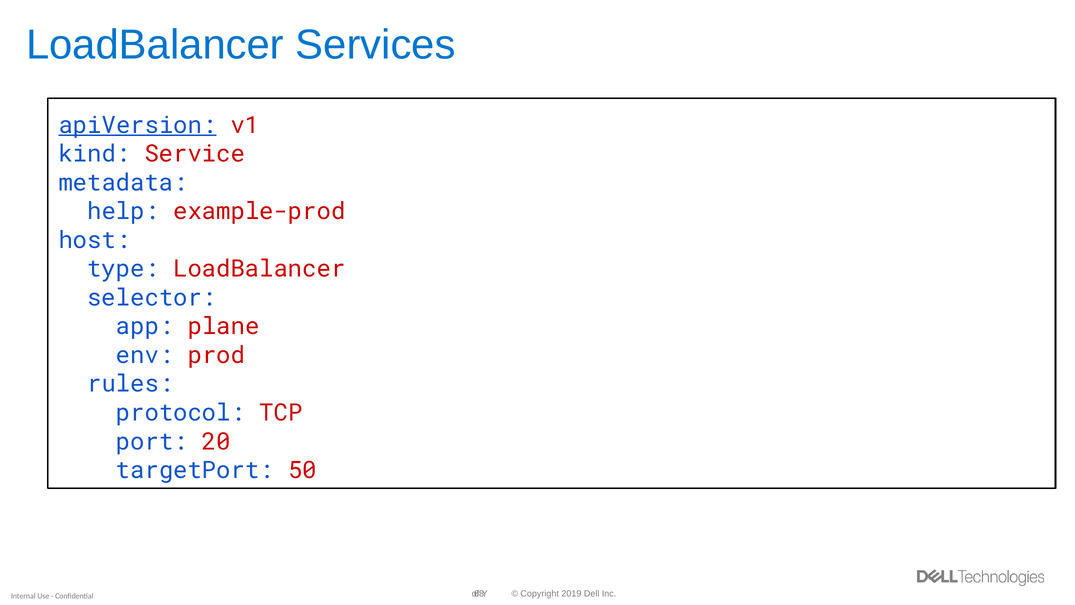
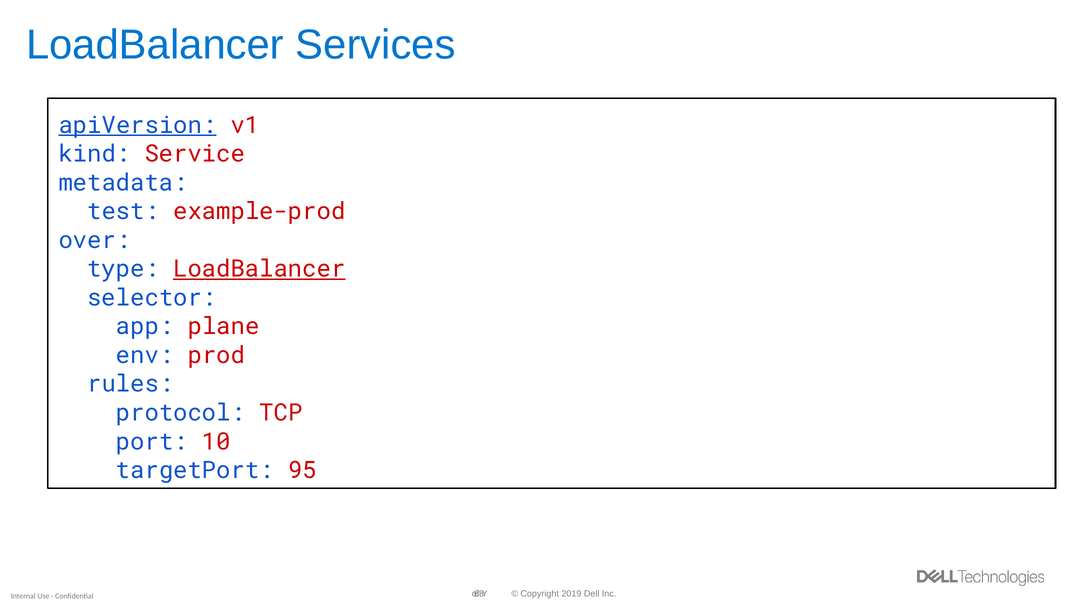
help: help -> test (123, 211)
host: host -> over (94, 240)
LoadBalancer underline: none -> present (259, 269)
20: 20 -> 10 (216, 441)
50: 50 -> 95 (302, 470)
